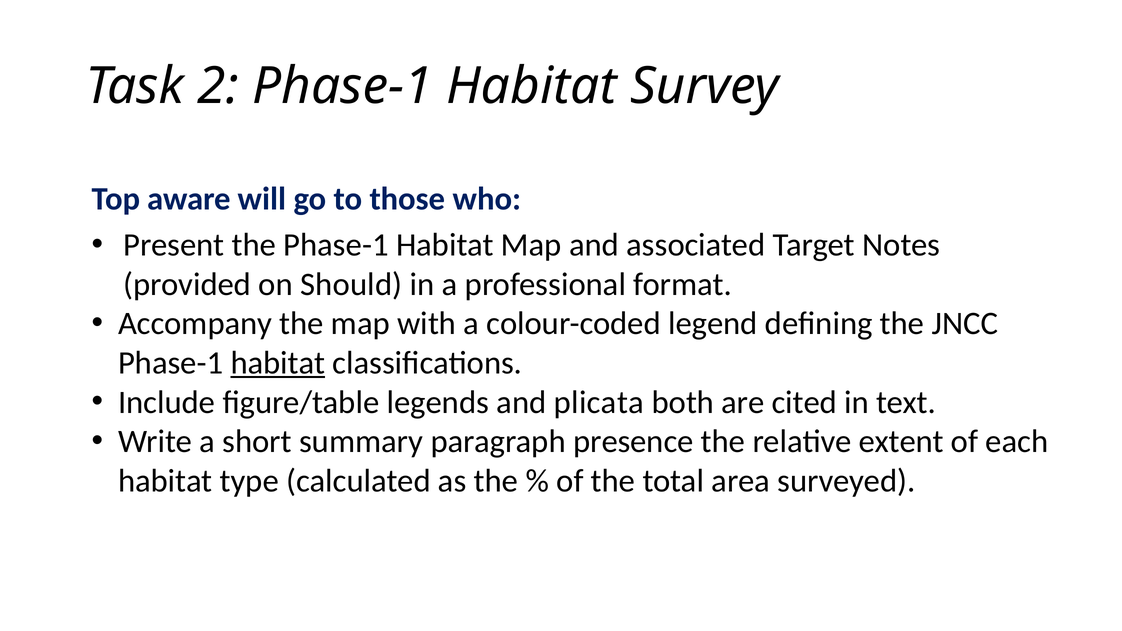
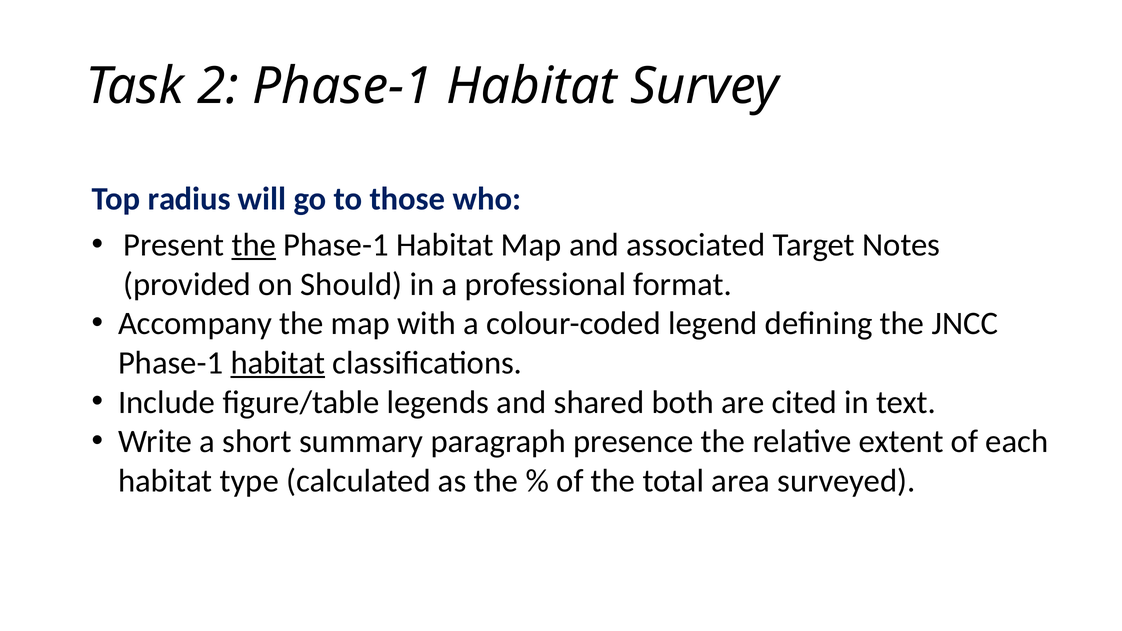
aware: aware -> radius (189, 199)
the underline: none -> present (254, 245)
plicata: plicata -> shared (599, 402)
